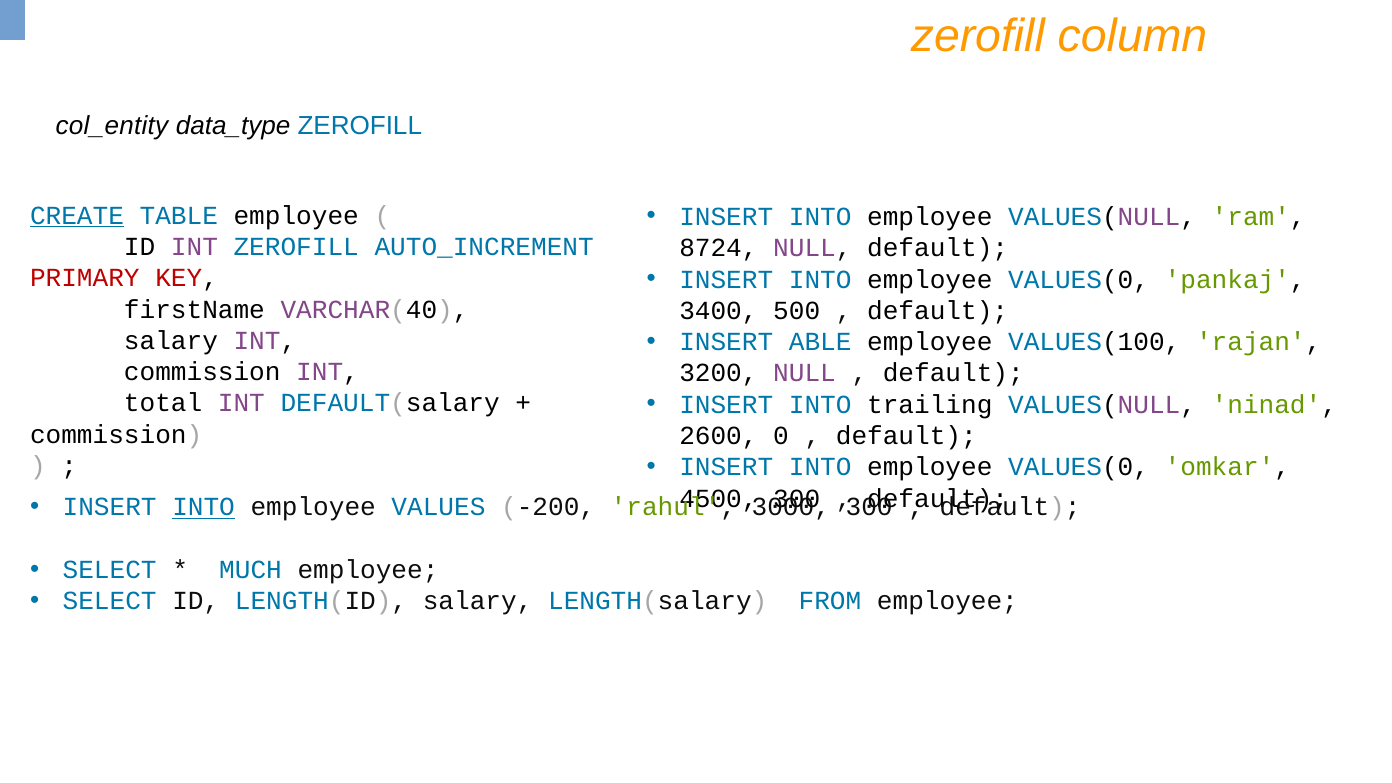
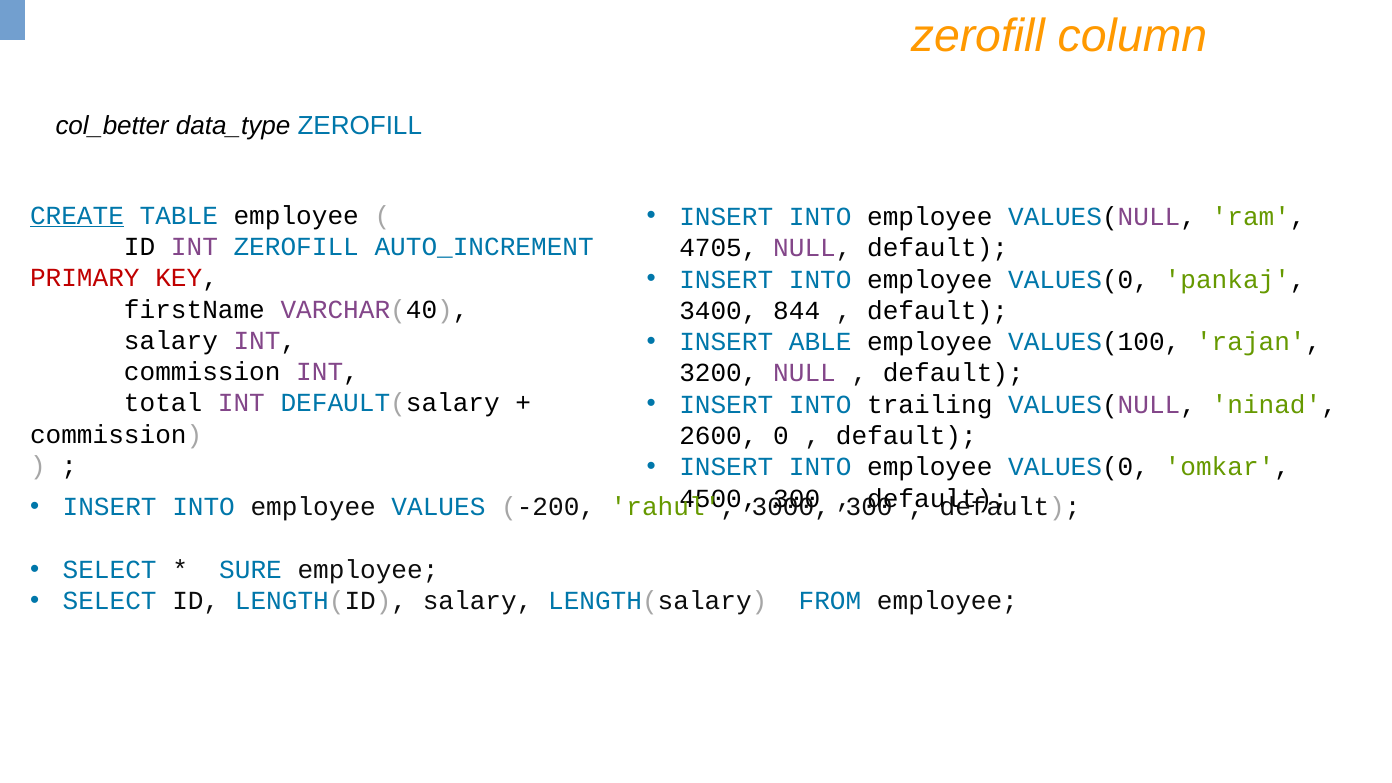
col_entity: col_entity -> col_better (112, 126)
8724: 8724 -> 4705 (718, 248)
500: 500 -> 844 (797, 311)
INTO underline: present -> none (204, 507)
MUCH: MUCH -> SURE (251, 570)
